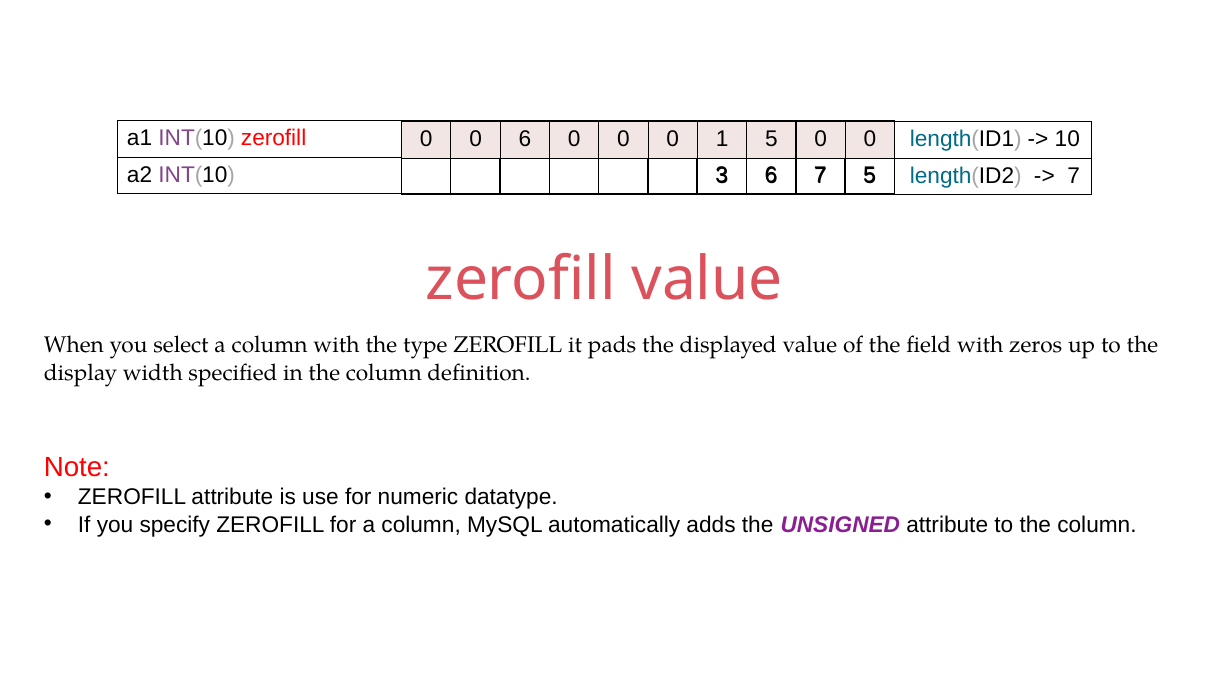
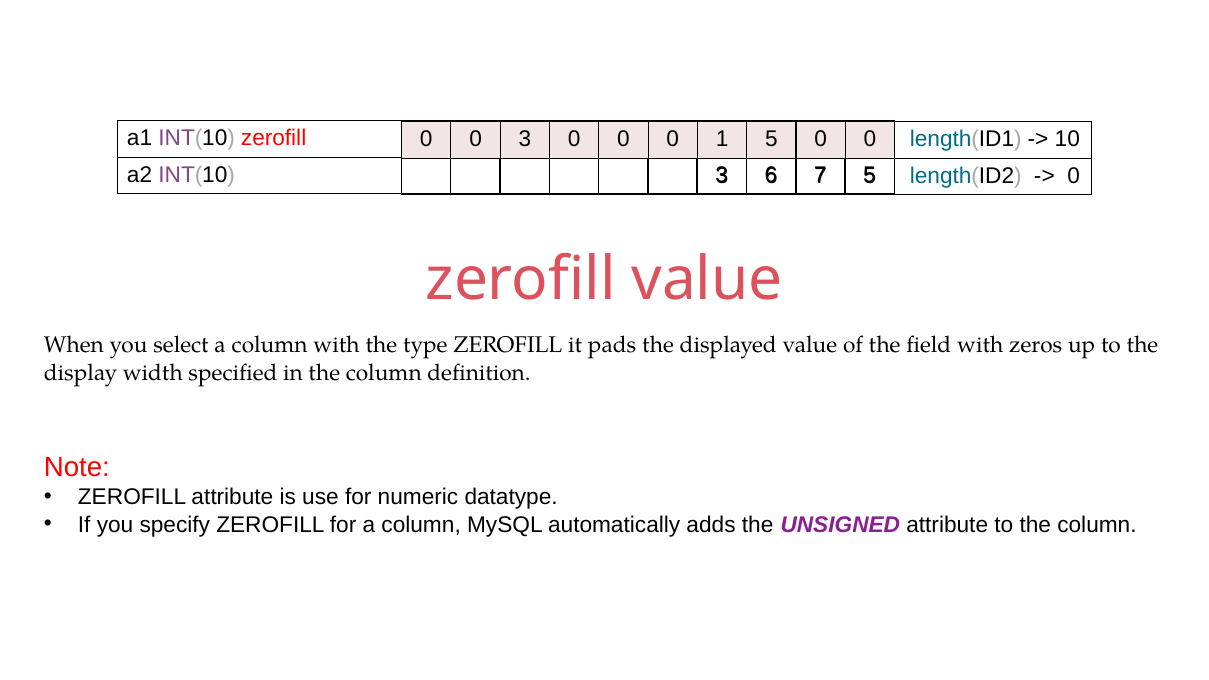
0 6: 6 -> 3 (525, 139)
7: 7 -> 0 (1074, 176)
